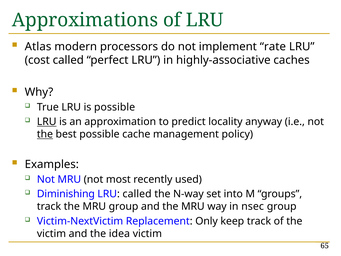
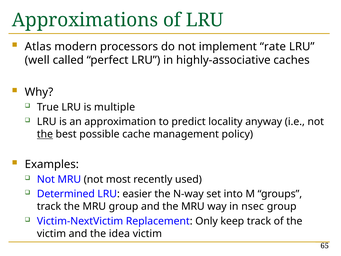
cost: cost -> well (37, 60)
is possible: possible -> multiple (115, 107)
LRU underline: present -> none (47, 122)
Diminishing: Diminishing -> Determined (66, 194)
LRU called: called -> easier (137, 194)
